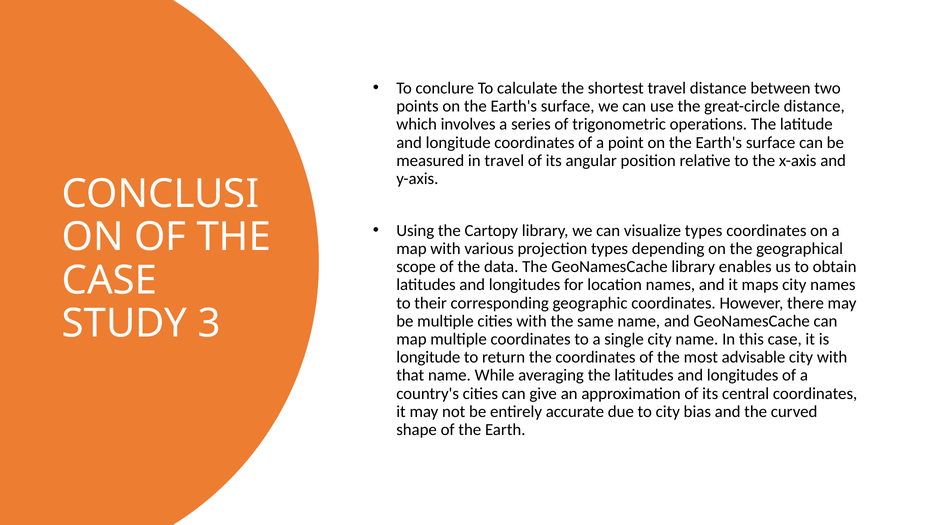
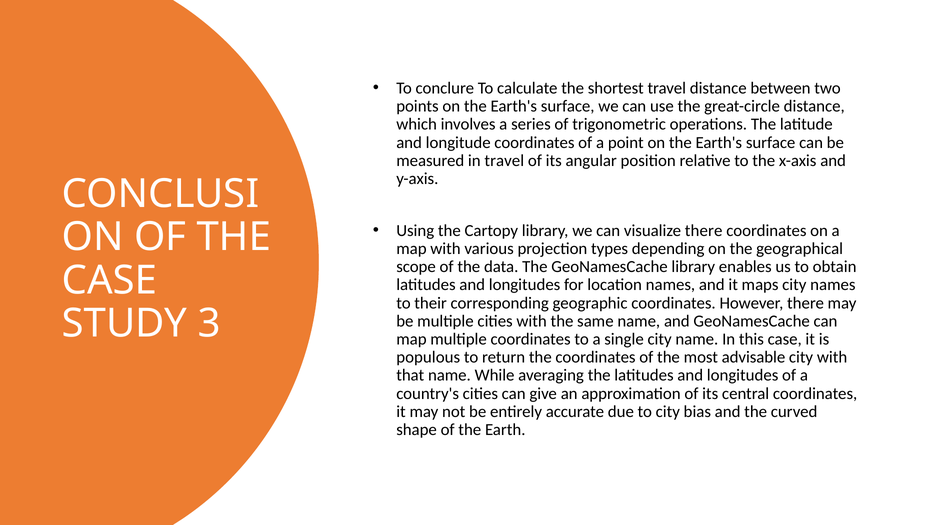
visualize types: types -> there (704, 230)
longitude: longitude -> populous (428, 357)
